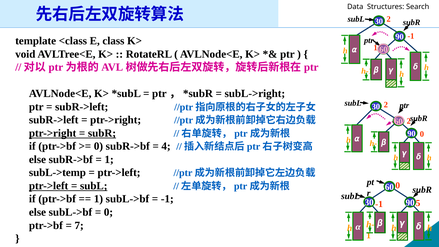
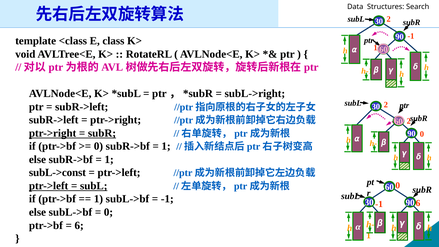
4: 4 -> 1 (166, 146)
subL->temp: subL->temp -> subL->const (57, 173)
30 5: 5 -> 6 (418, 203)
7: 7 -> 6 (79, 225)
